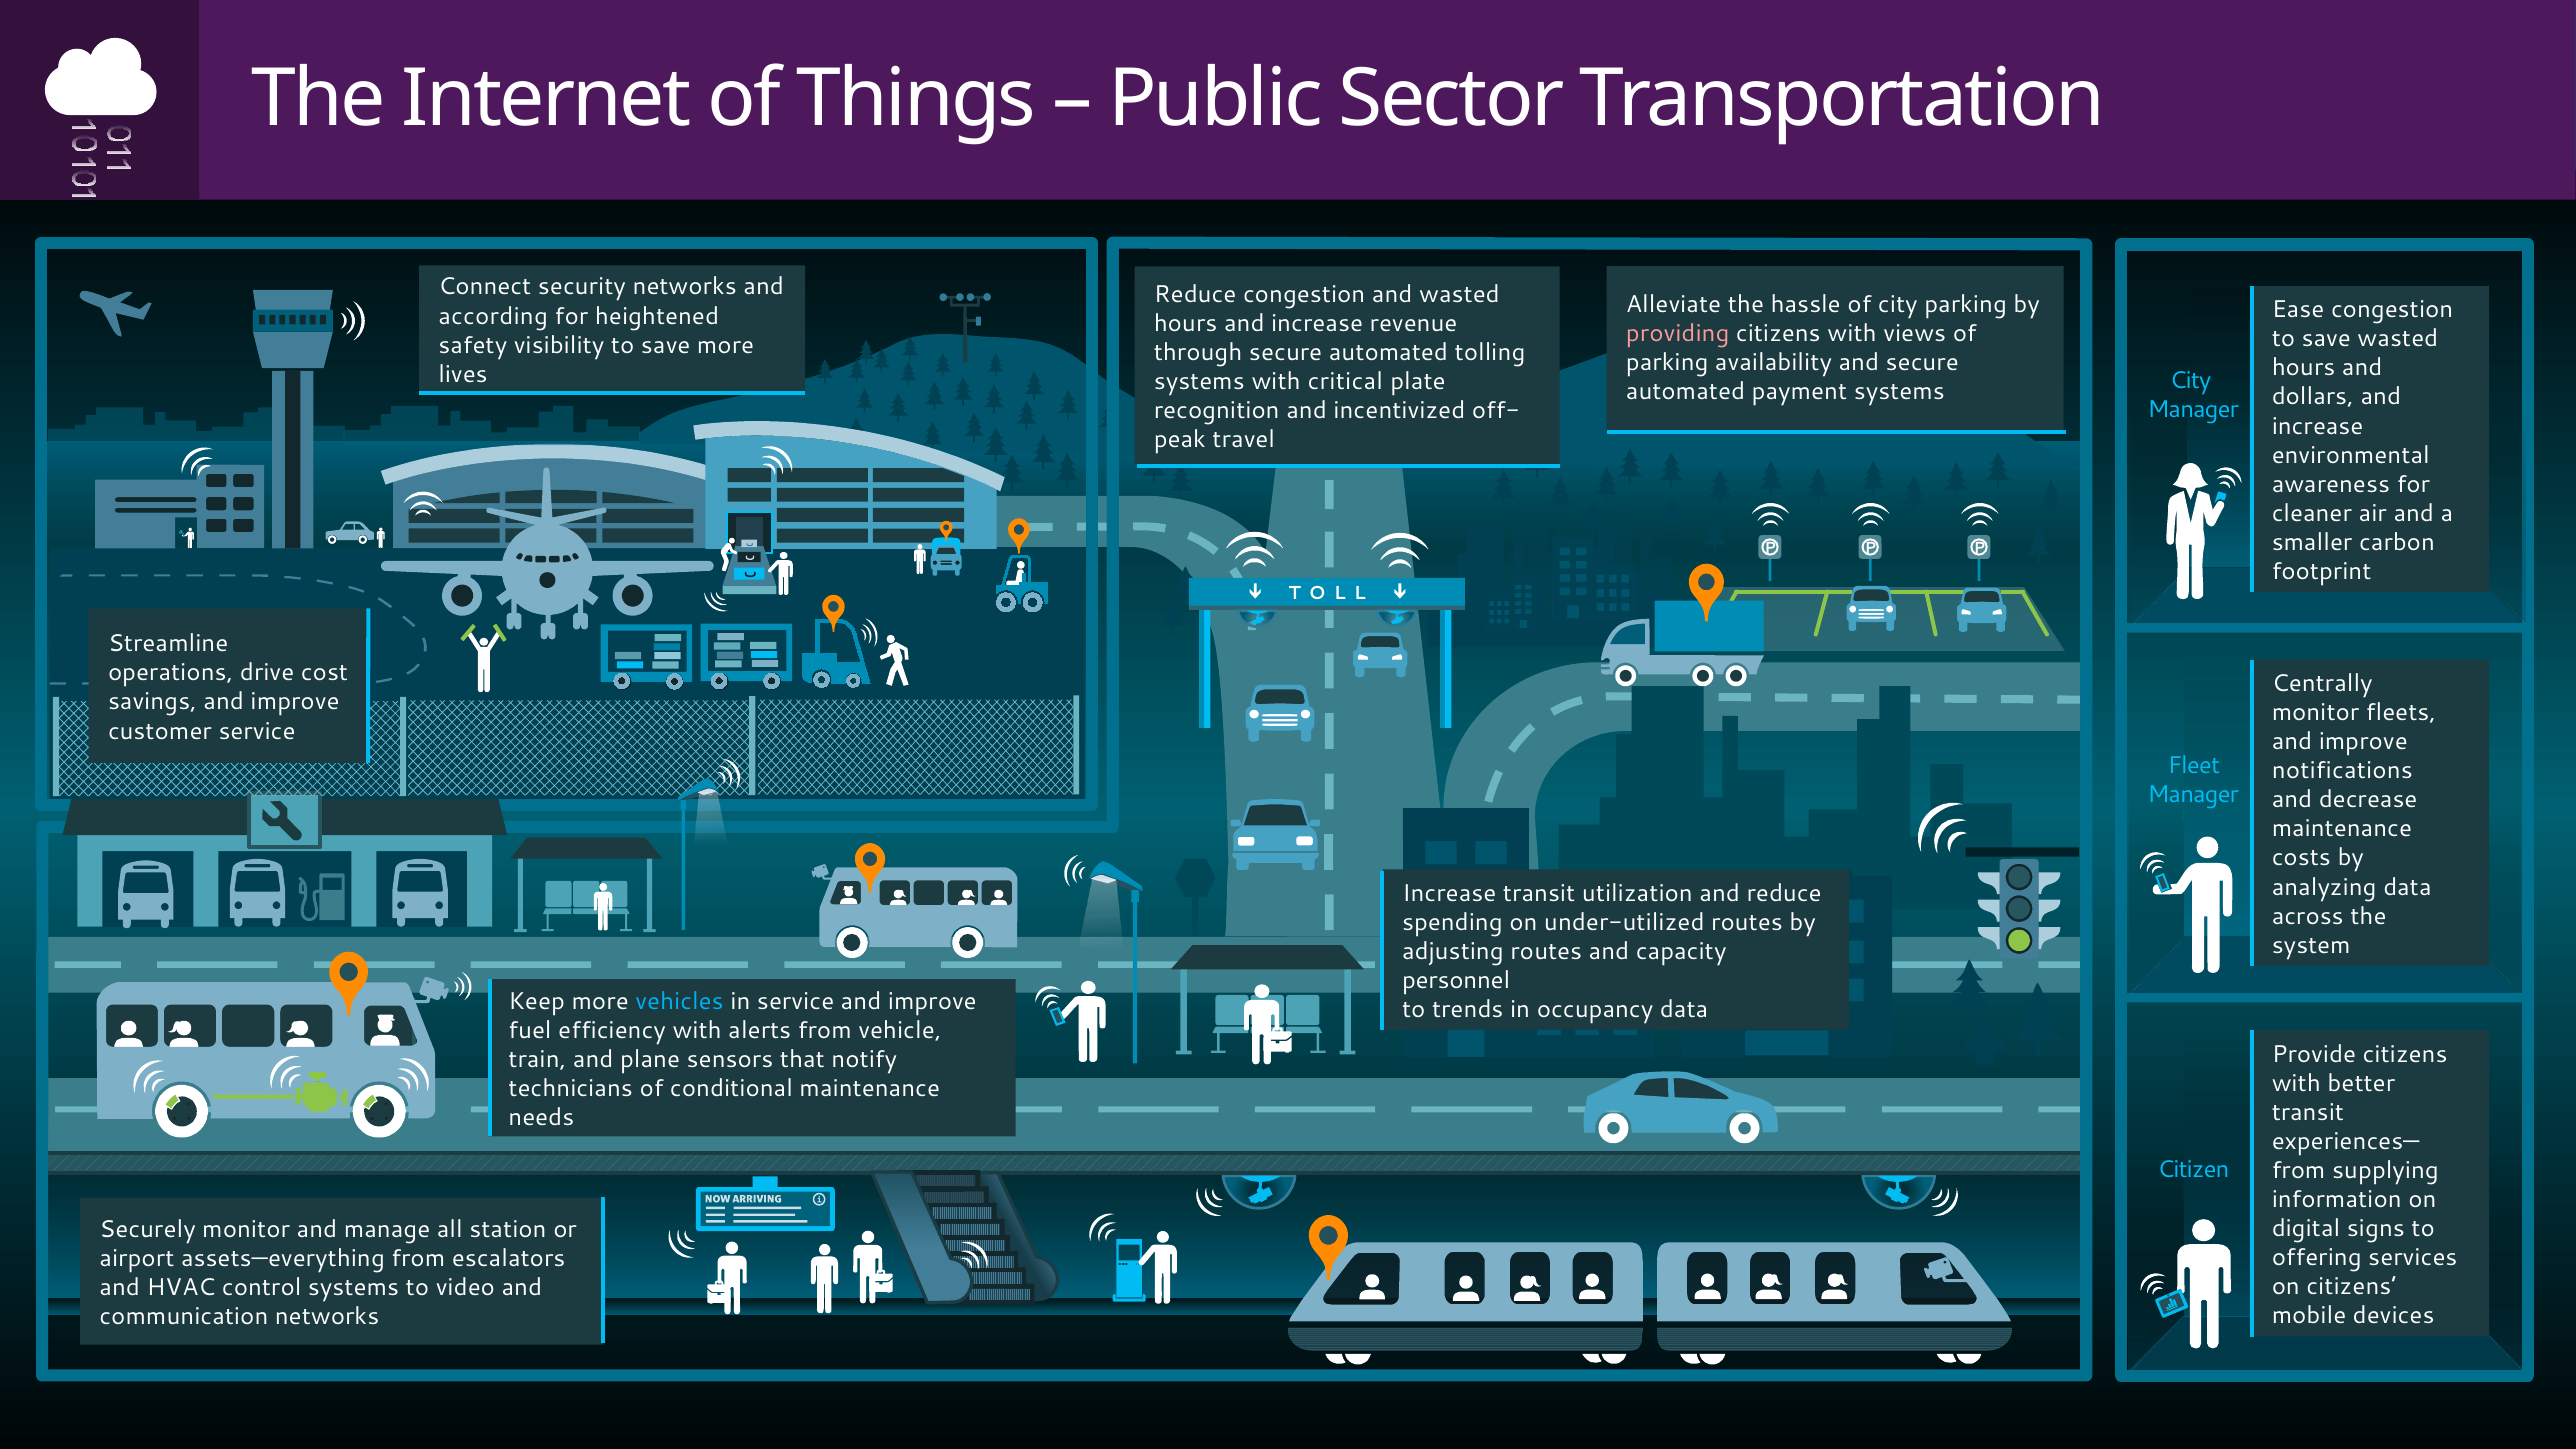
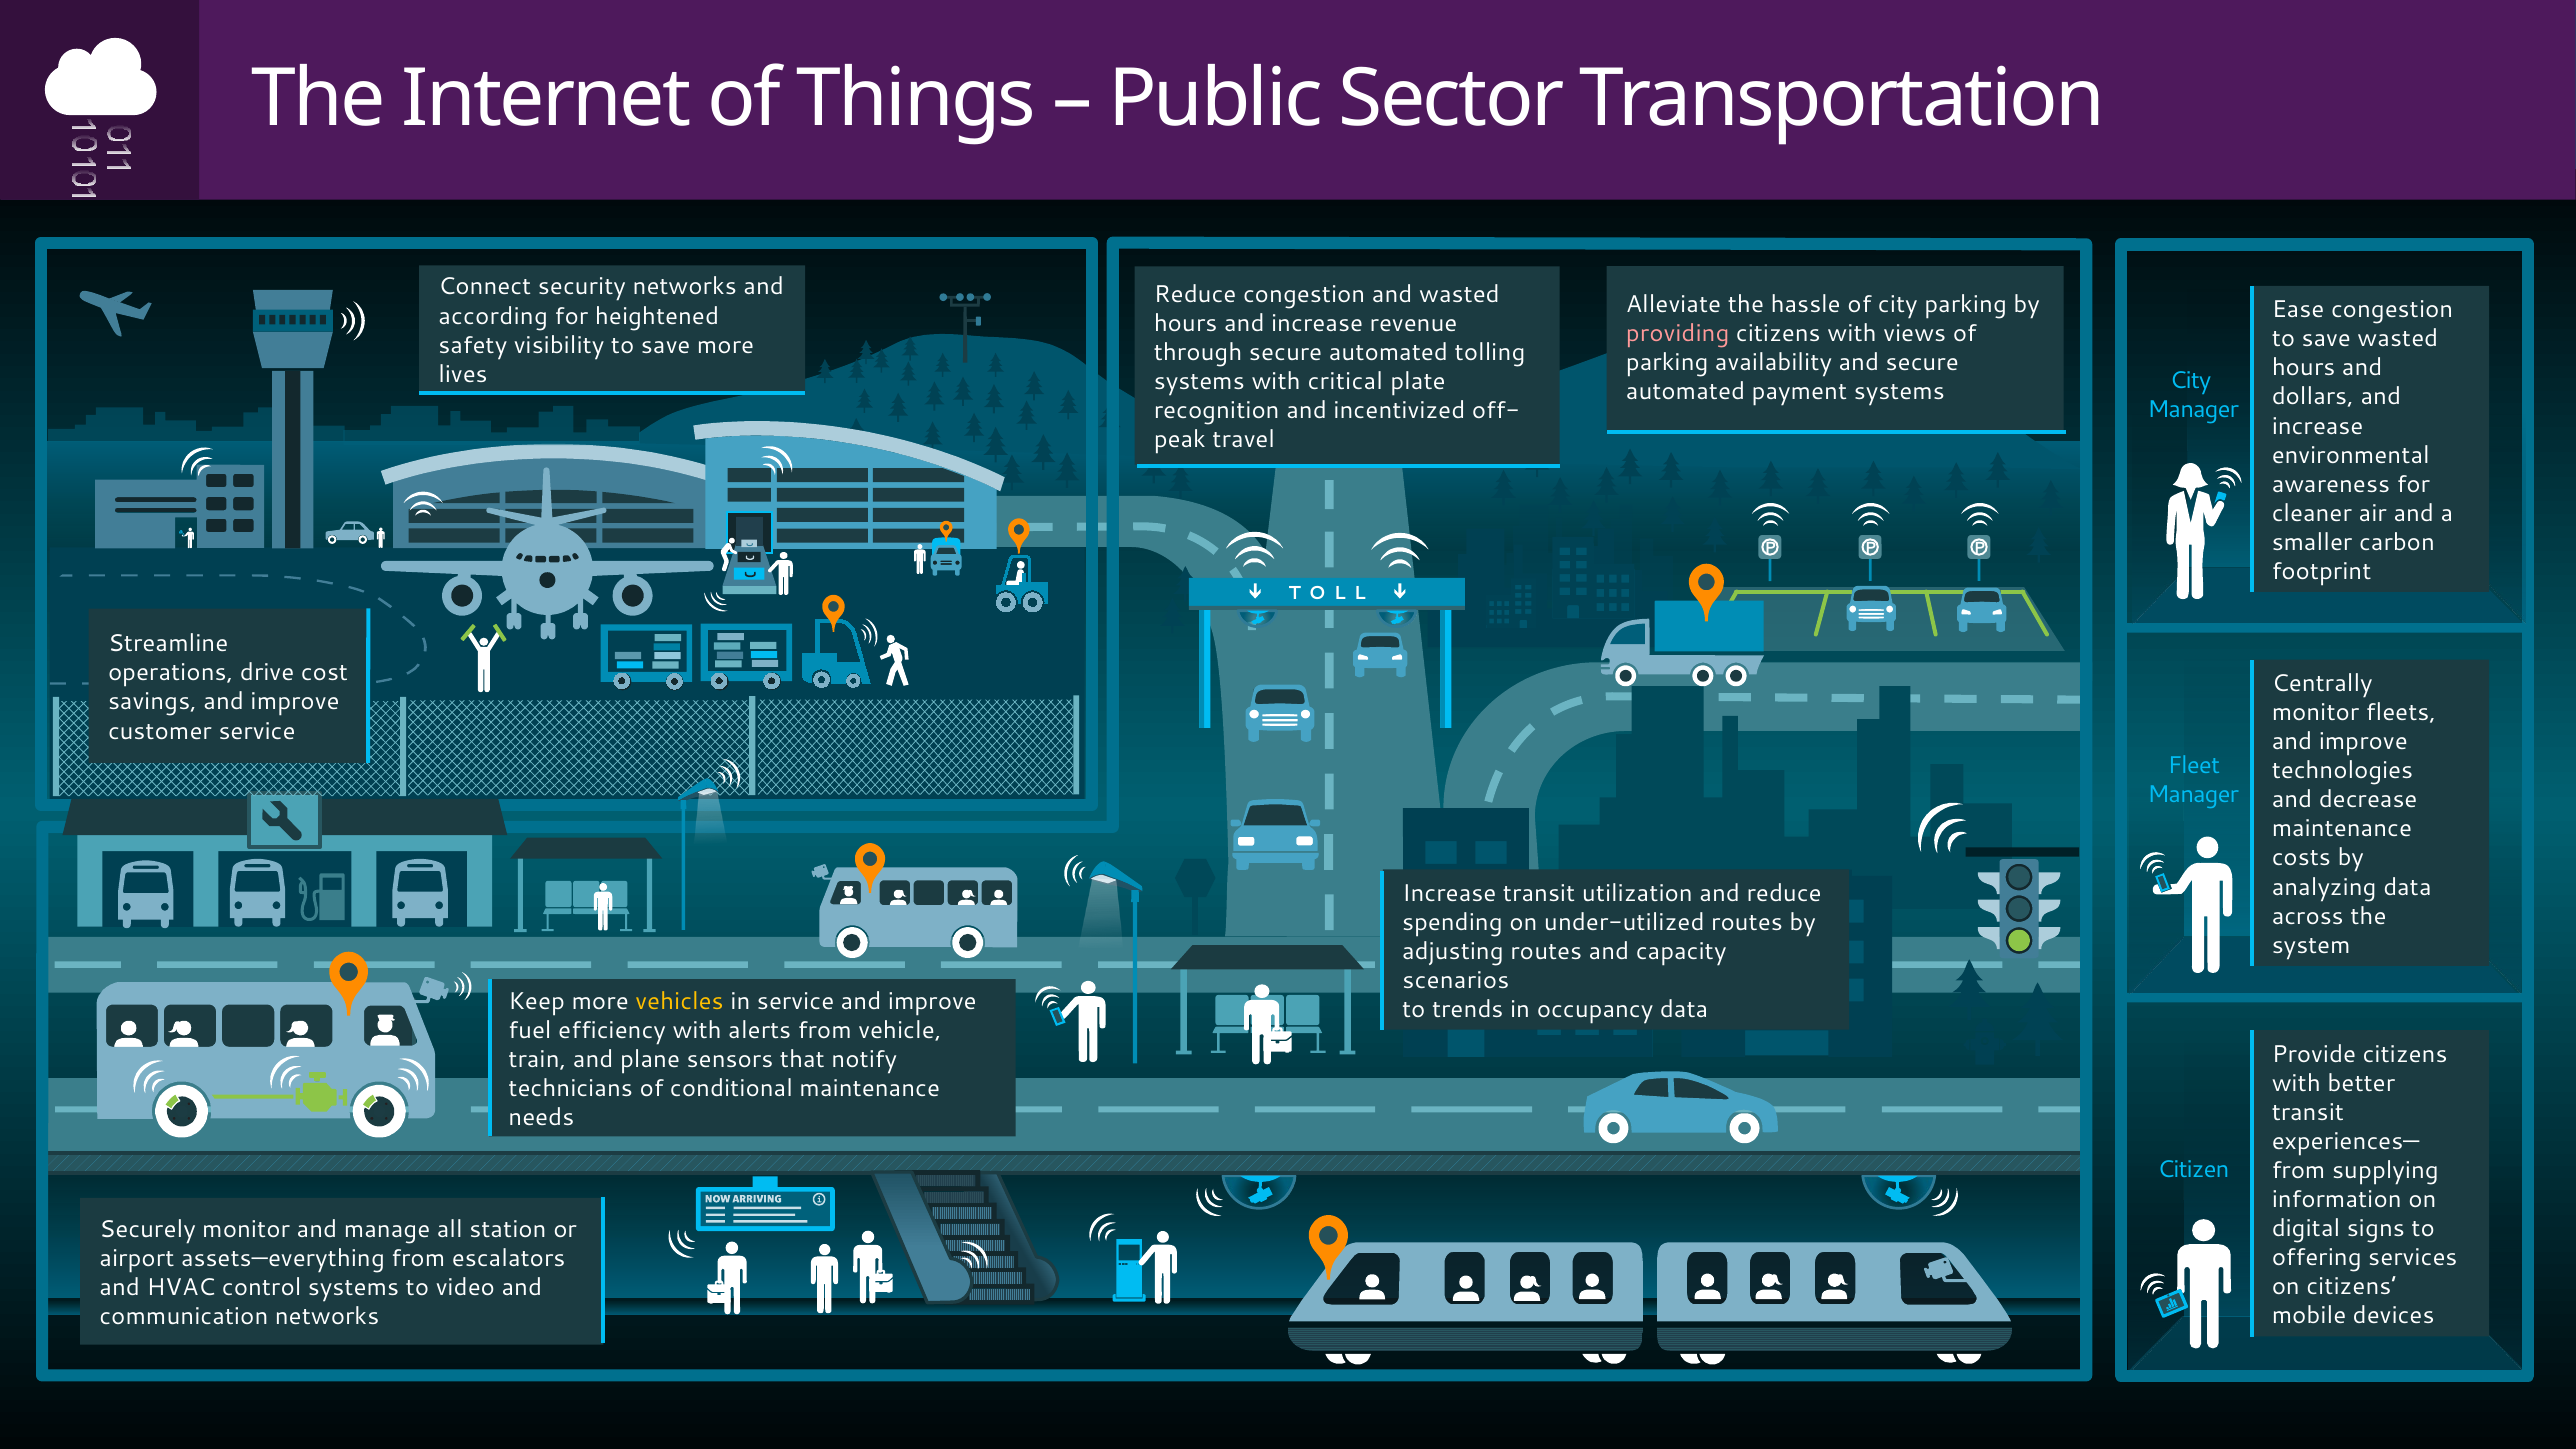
notifications: notifications -> technologies (2342, 771)
personnel: personnel -> scenarios (1456, 980)
vehicles colour: light blue -> yellow (680, 1001)
